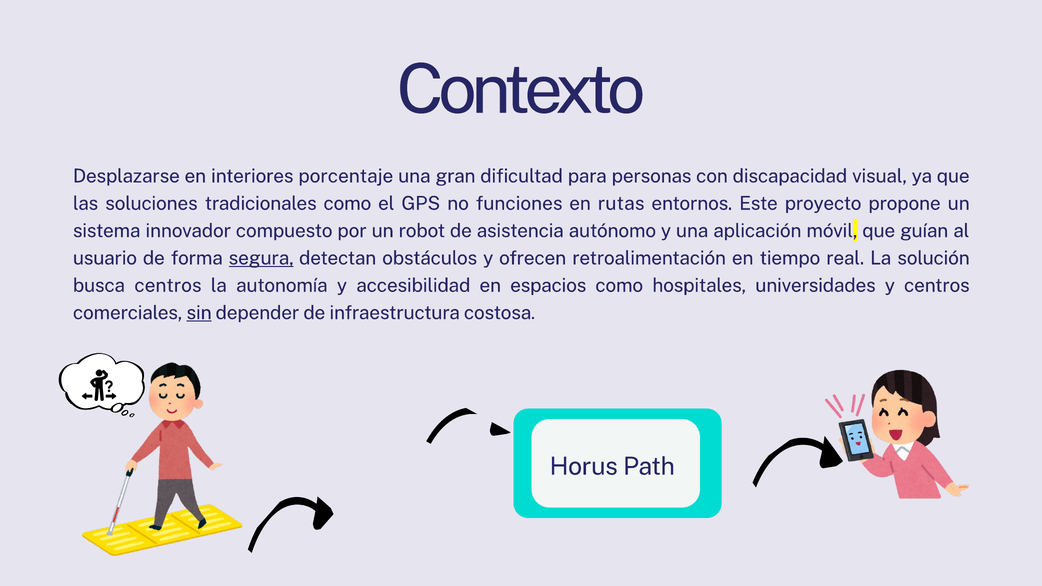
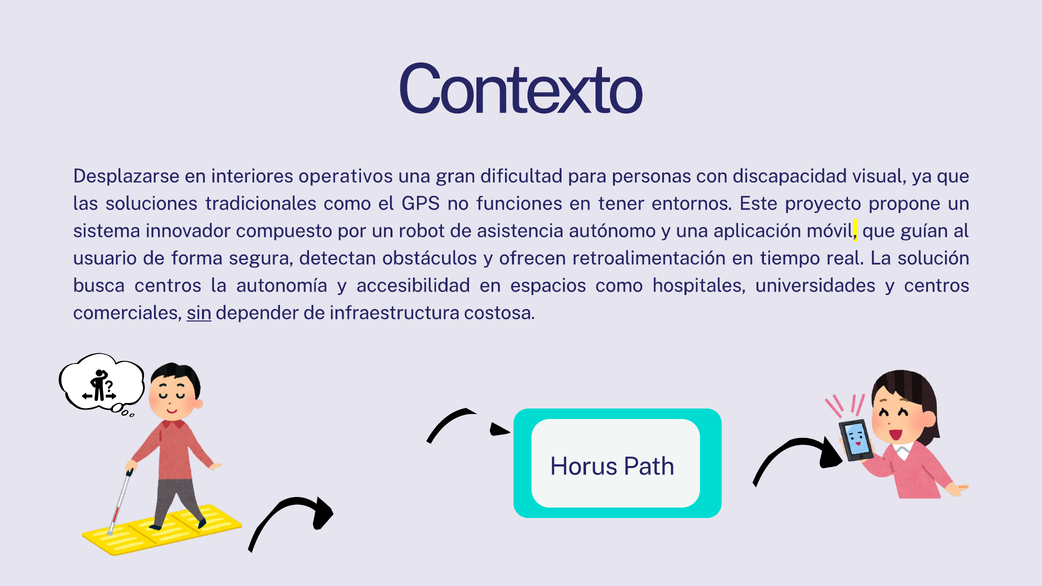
porcentaje: porcentaje -> operativos (346, 176)
rutas: rutas -> tener (621, 204)
segura underline: present -> none (261, 258)
